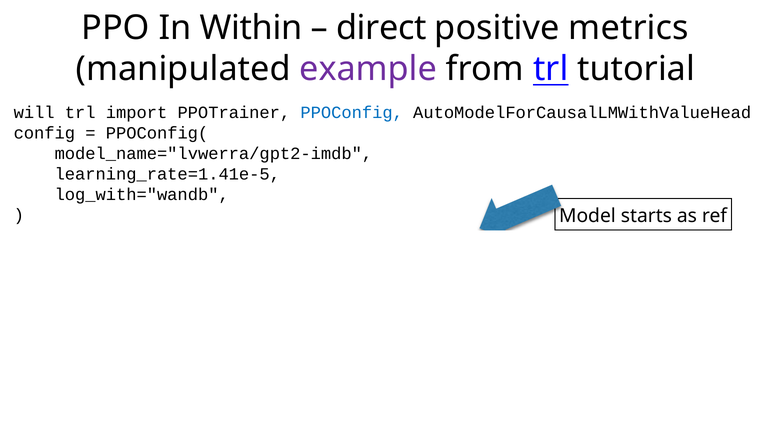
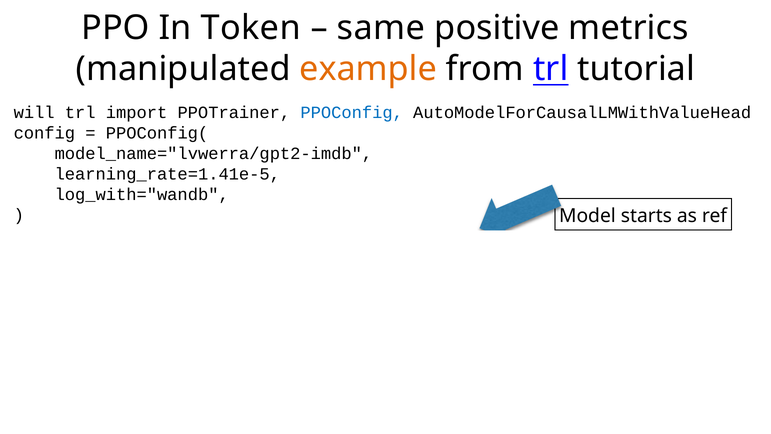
Within: Within -> Token (251, 28)
direct: direct -> same (381, 28)
example colour: purple -> orange (368, 69)
